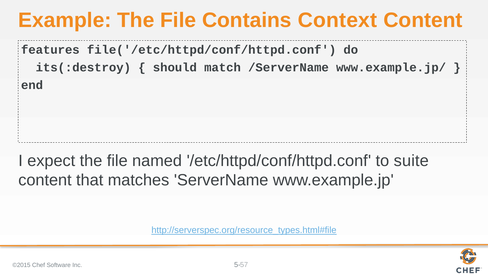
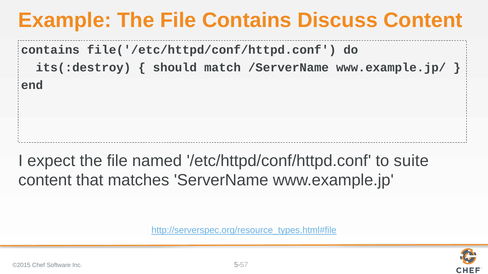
Context: Context -> Discuss (338, 20)
features: features -> contains (50, 50)
